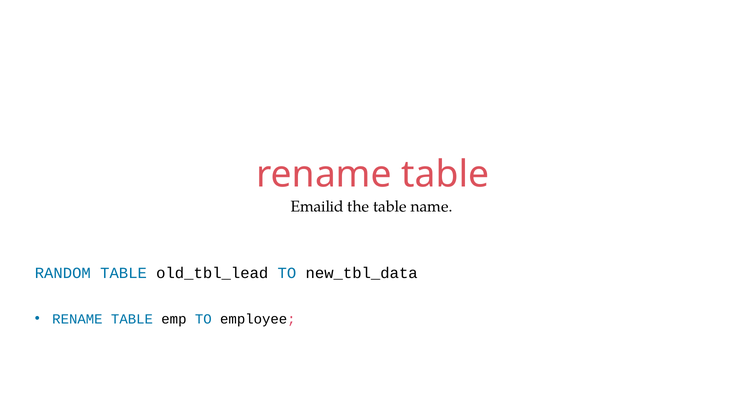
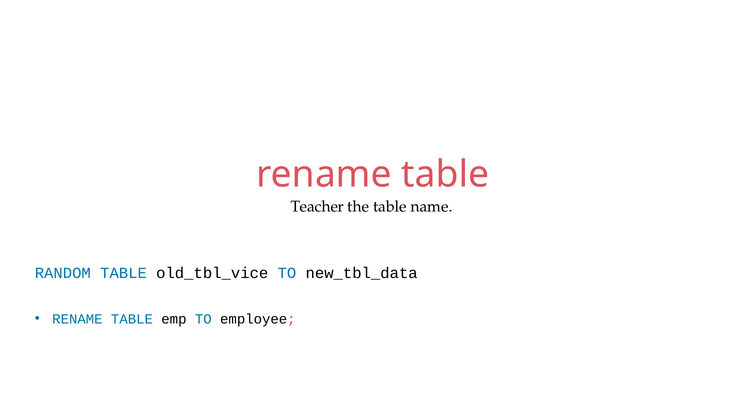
Emailid: Emailid -> Teacher (317, 207)
old_tbl_lead: old_tbl_lead -> old_tbl_vice (212, 274)
